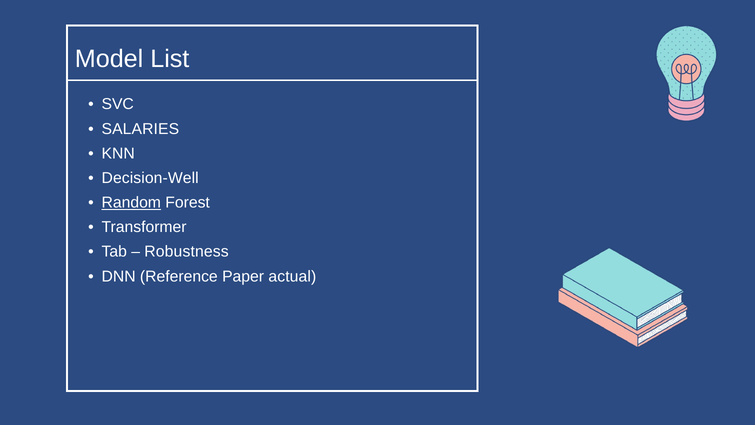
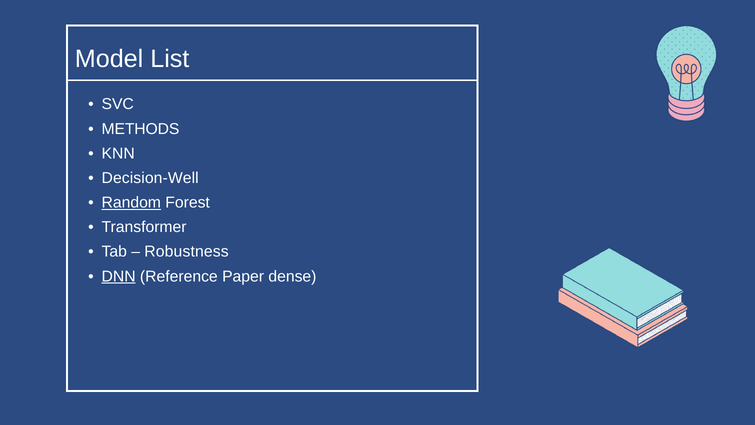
SALARIES: SALARIES -> METHODS (140, 129)
DNN underline: none -> present (119, 276)
actual: actual -> dense (292, 276)
